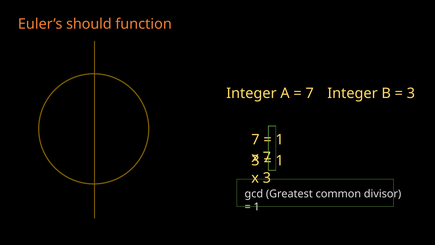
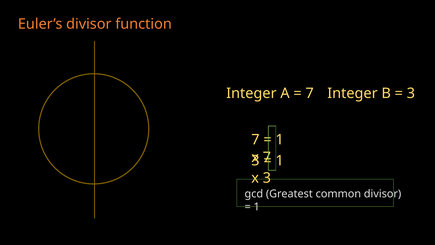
Euler’s should: should -> divisor (89, 24)
